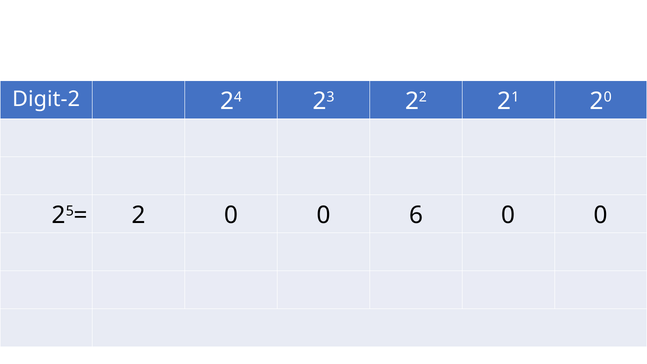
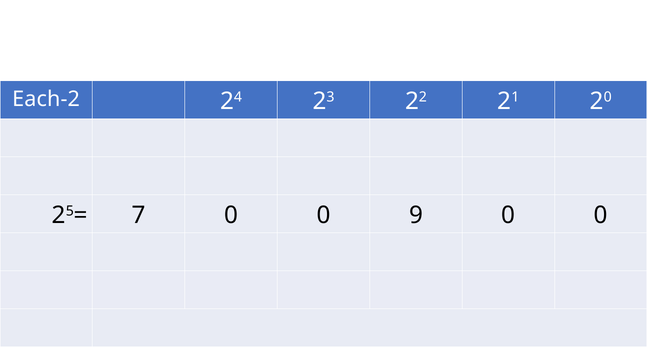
Digit-2: Digit-2 -> Each-2 (46, 99)
2: 2 -> 7 (139, 215)
6: 6 -> 9 (416, 215)
